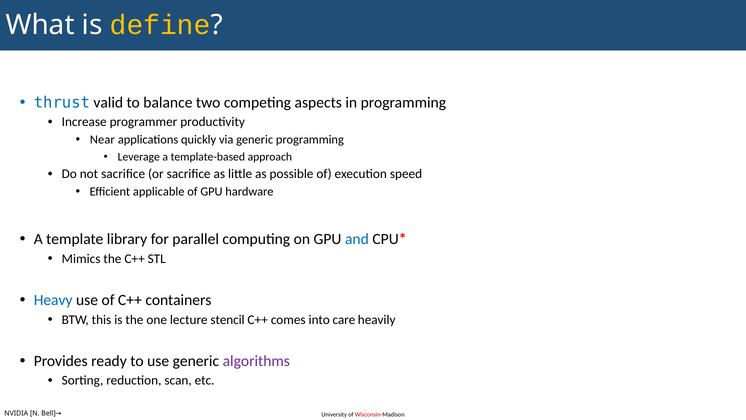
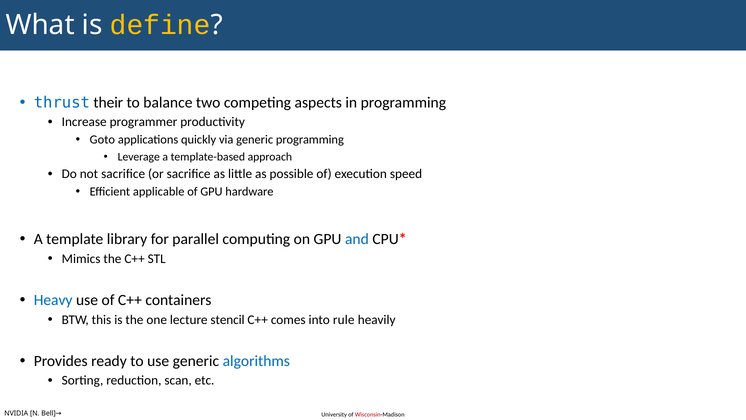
valid: valid -> their (108, 103)
Near: Near -> Goto (102, 140)
care: care -> rule (344, 319)
algorithms colour: purple -> blue (256, 361)
